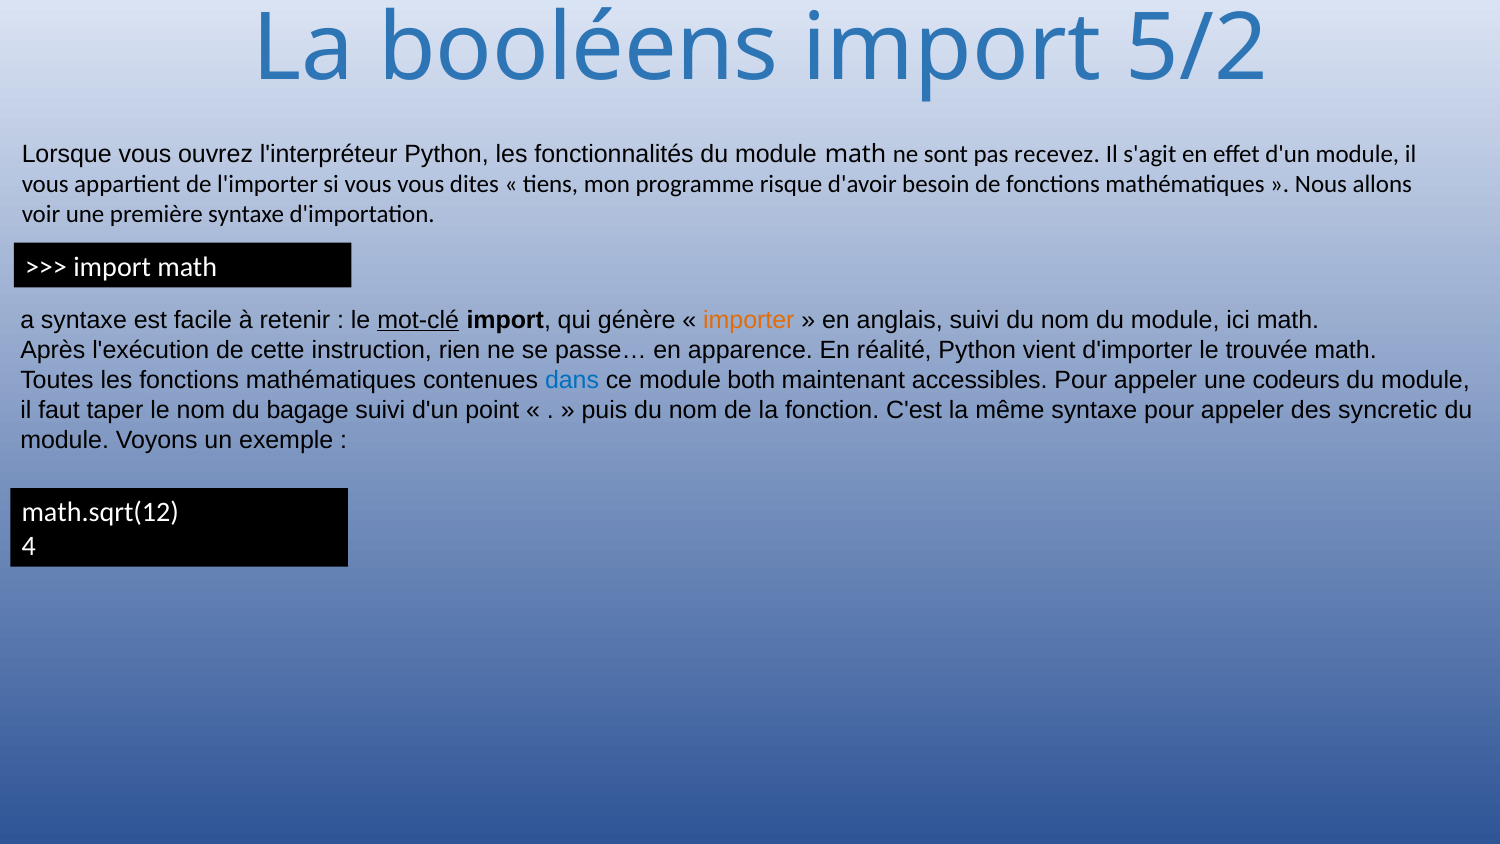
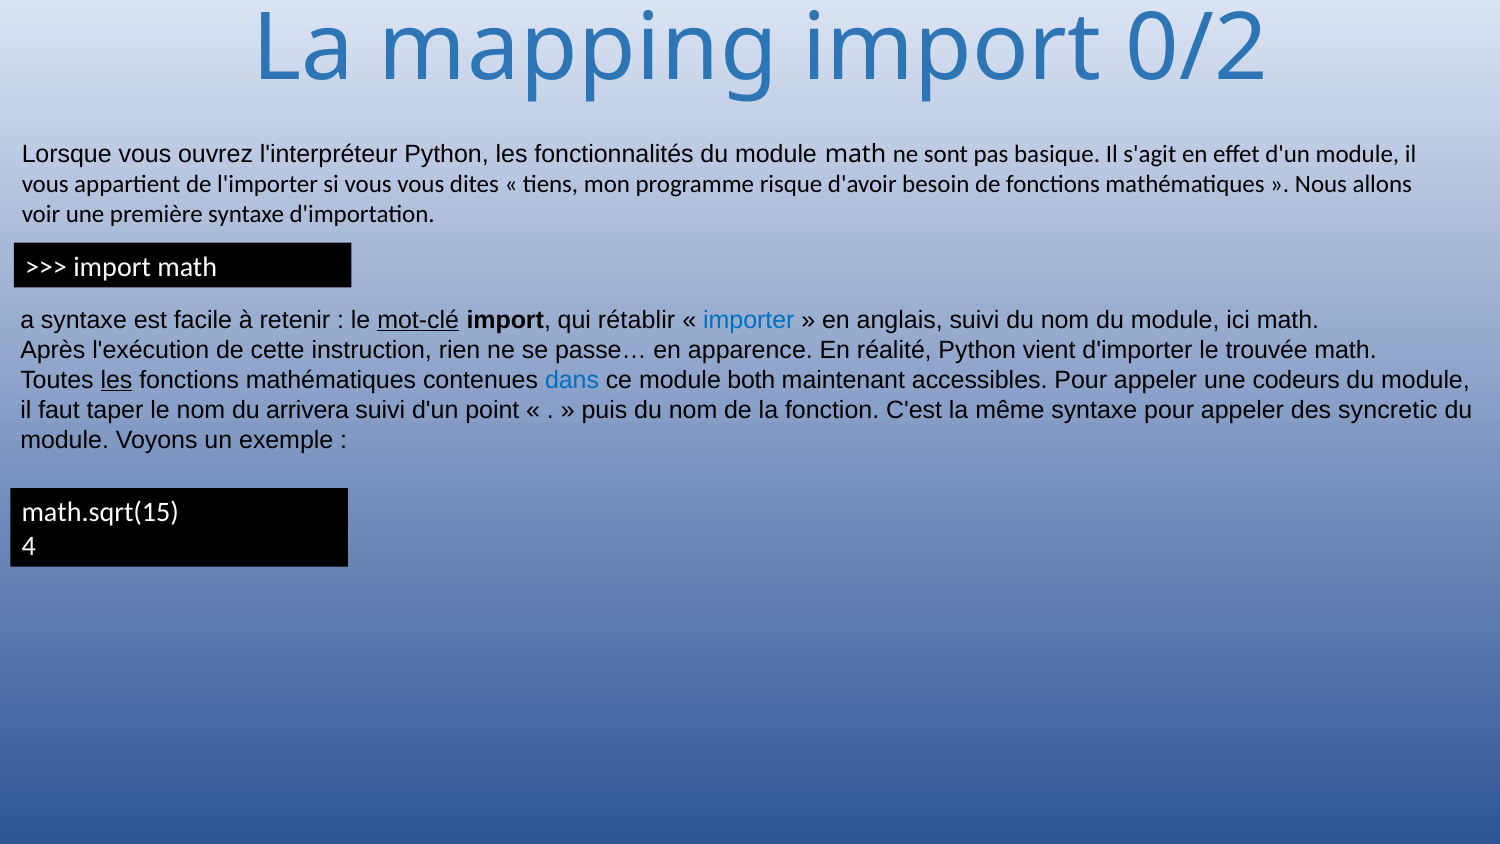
booléens: booléens -> mapping (578, 49)
5/2: 5/2 -> 0/2 (1197, 49)
recevez: recevez -> basique (1057, 154)
génère: génère -> rétablir (637, 320)
importer colour: orange -> blue (749, 320)
les underline: none -> present (116, 380)
bagage: bagage -> arrivera (308, 410)
math.sqrt(12: math.sqrt(12 -> math.sqrt(15 (100, 512)
